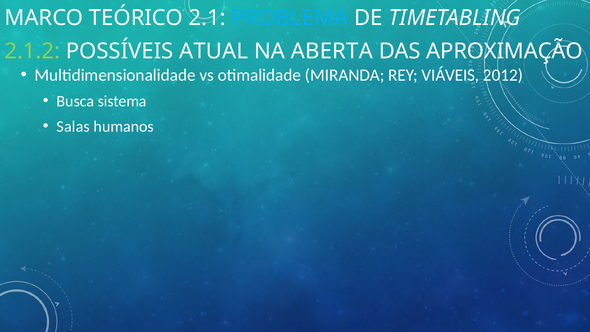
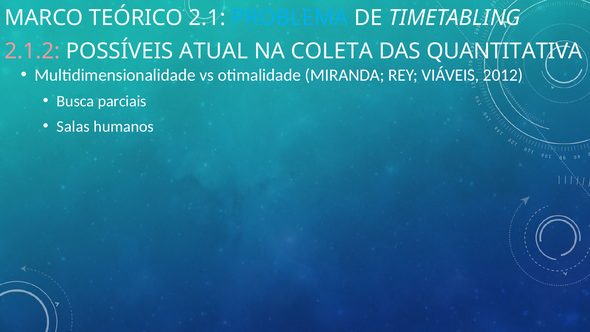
2.1.2 colour: light green -> pink (32, 51)
ABERTA: ABERTA -> COLETA (332, 51)
APROXIMAÇÃO: APROXIMAÇÃO -> QUANTITATIVA (504, 51)
sistema: sistema -> parciais (122, 101)
